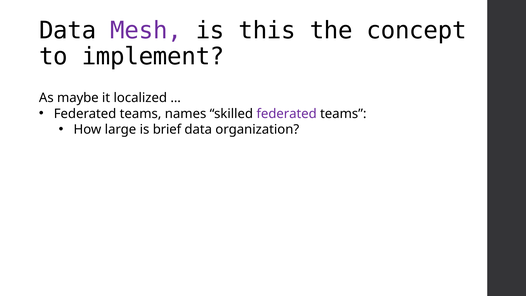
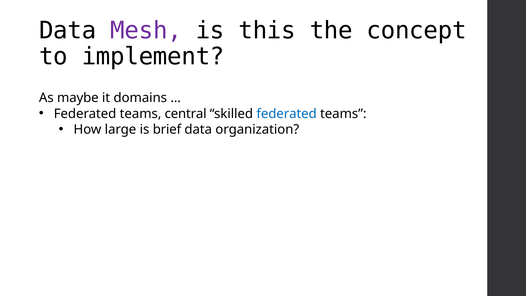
localized: localized -> domains (140, 98)
names: names -> central (186, 114)
federated colour: purple -> blue (287, 114)
